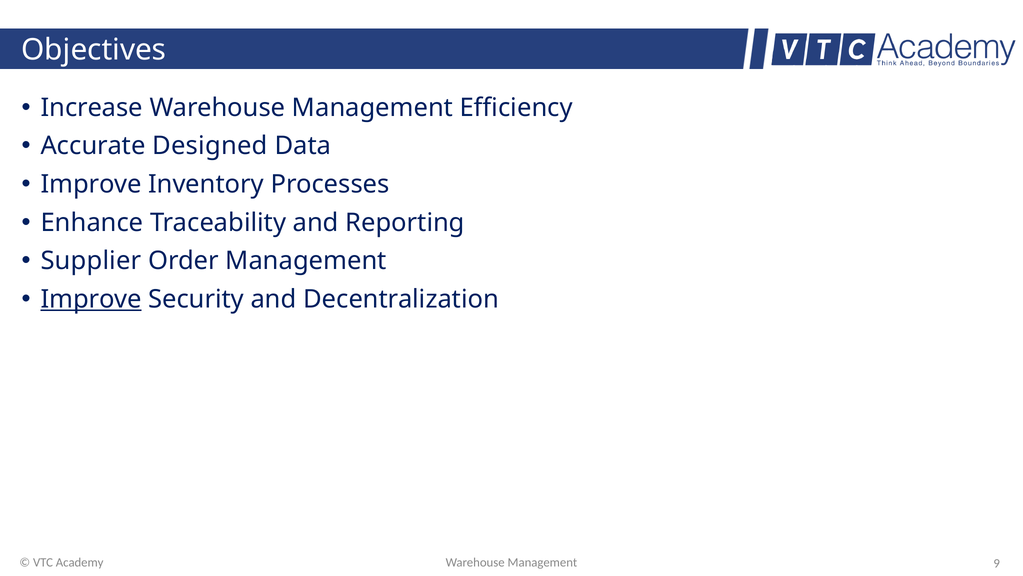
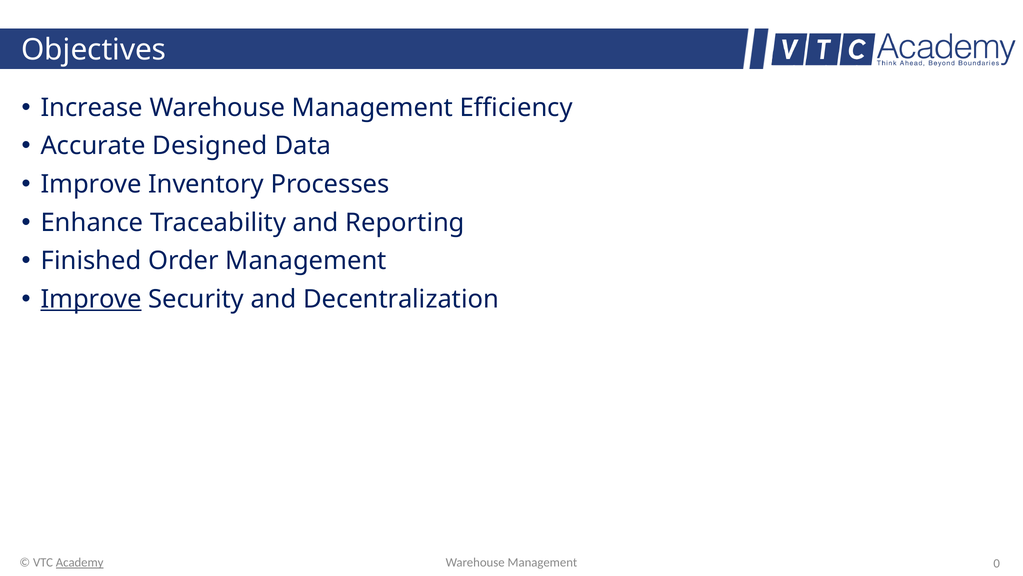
Supplier: Supplier -> Finished (91, 261)
Academy underline: none -> present (80, 562)
9: 9 -> 0 (997, 563)
